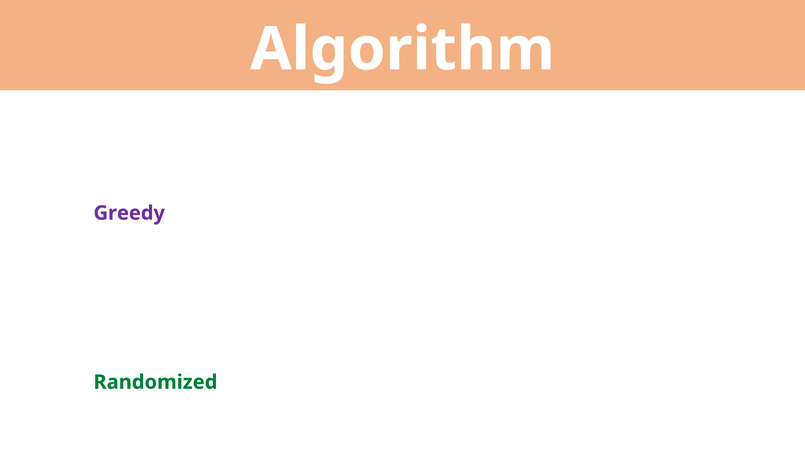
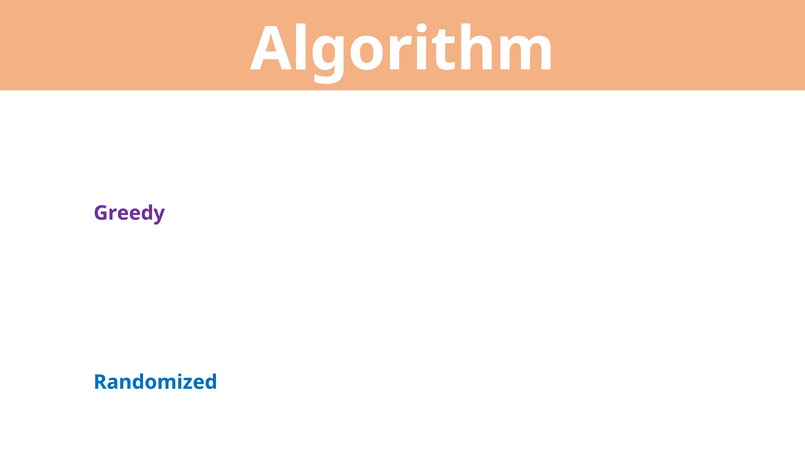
Randomized colour: green -> blue (155, 382)
